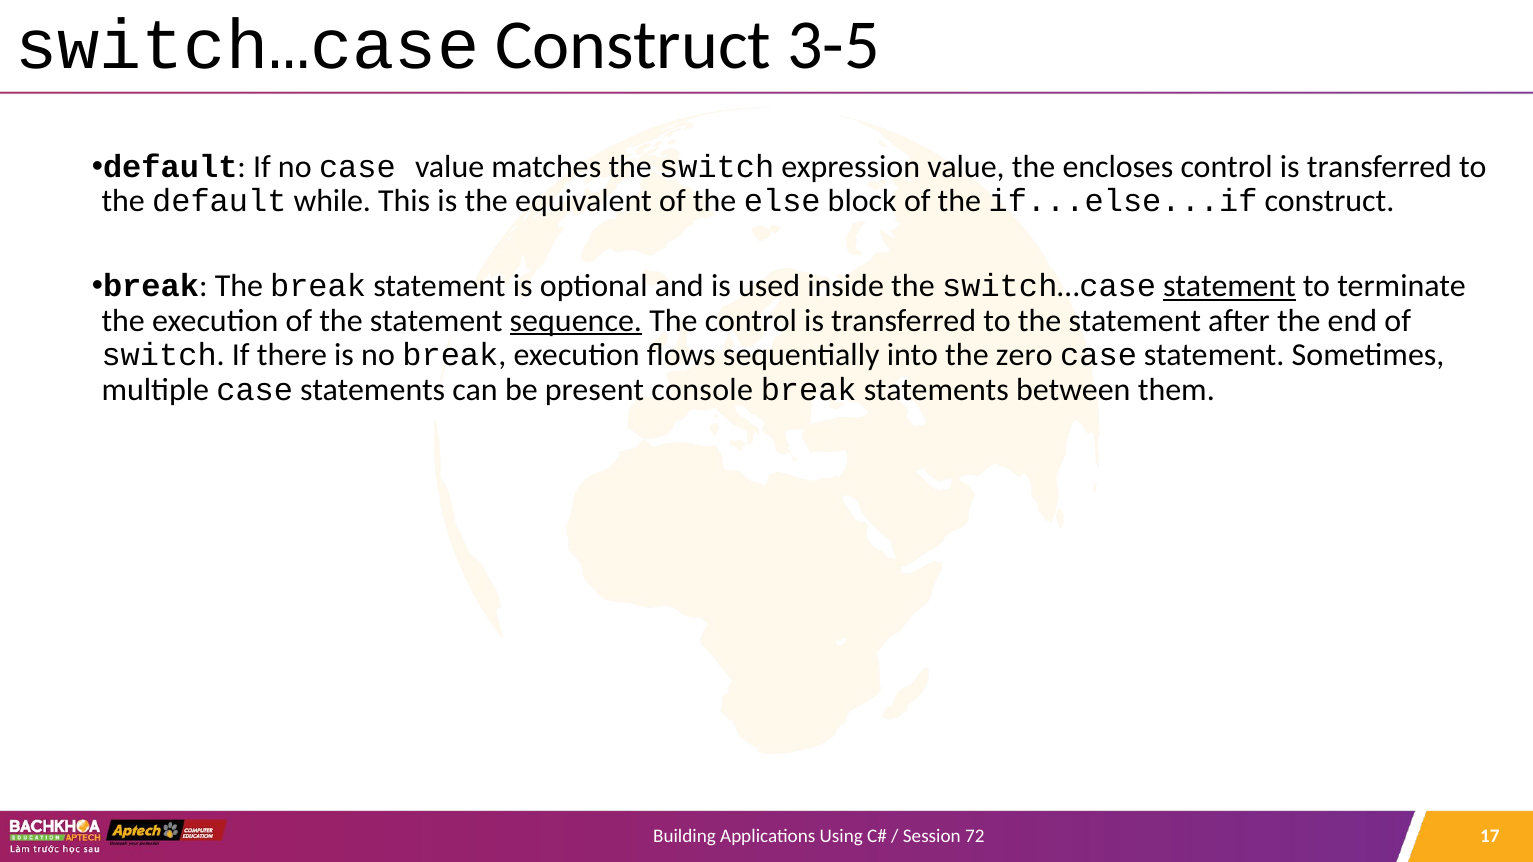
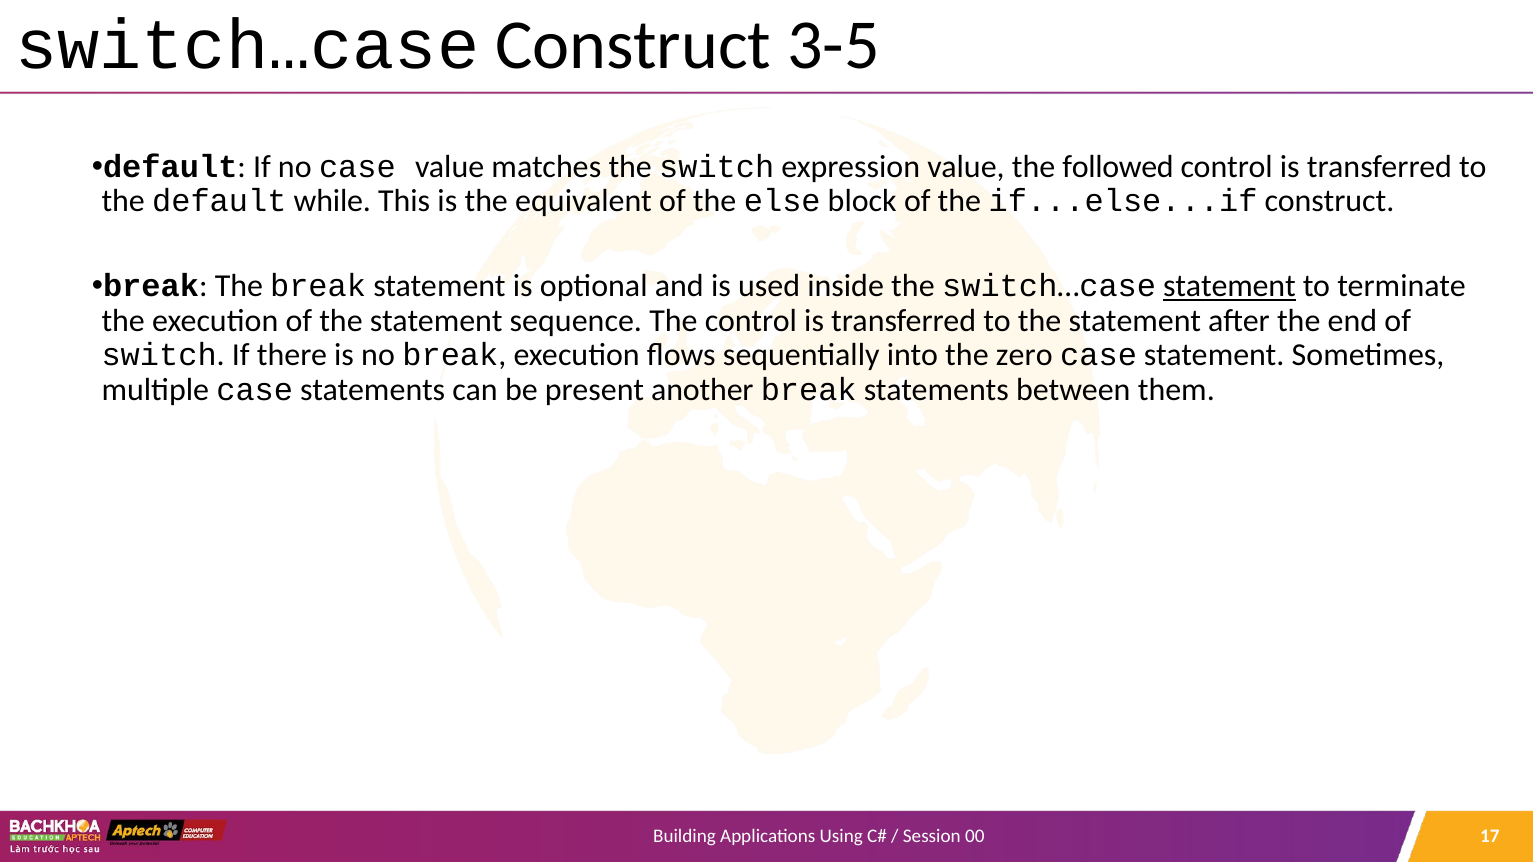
encloses: encloses -> followed (1118, 167)
sequence underline: present -> none (576, 321)
console: console -> another (702, 390)
72: 72 -> 00 (975, 837)
